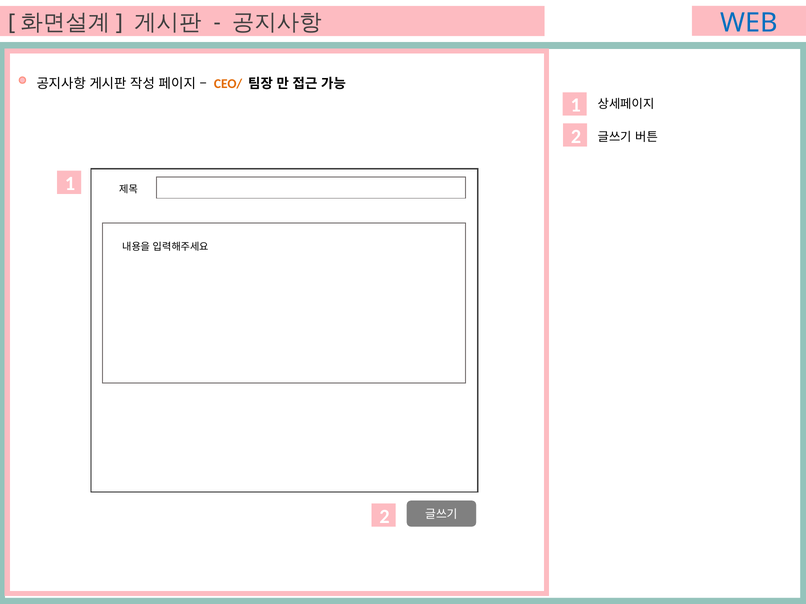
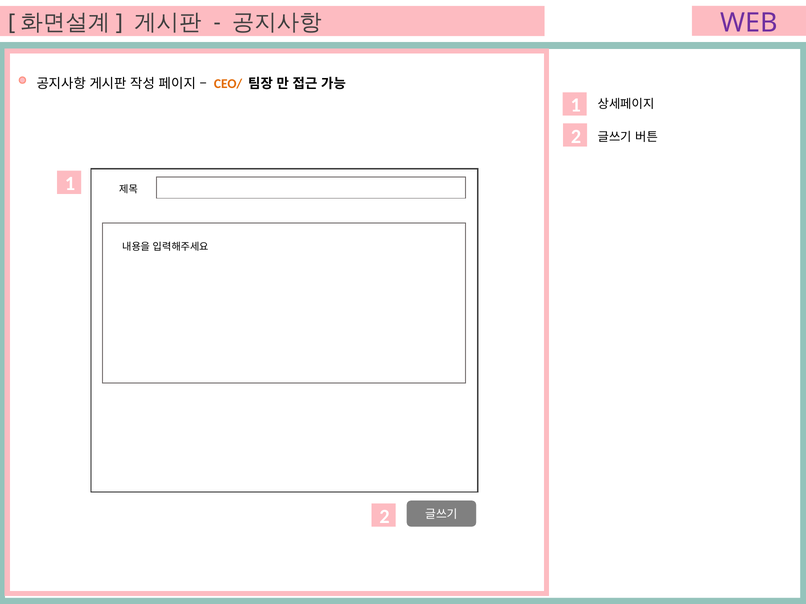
WEB colour: blue -> purple (749, 23)
